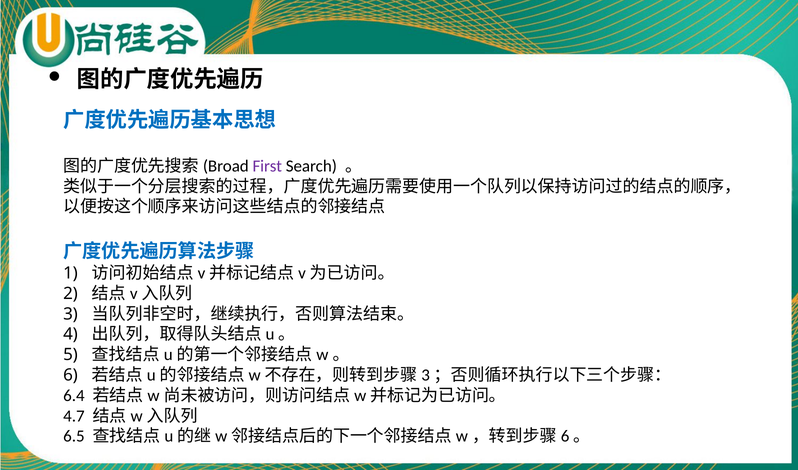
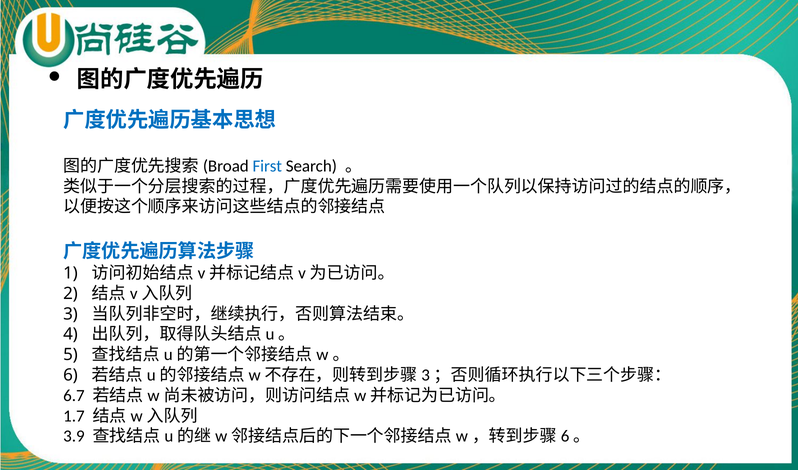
First colour: purple -> blue (267, 166)
6.4: 6.4 -> 6.7 (74, 395)
4.7: 4.7 -> 1.7 (74, 416)
6.5: 6.5 -> 3.9 (74, 436)
